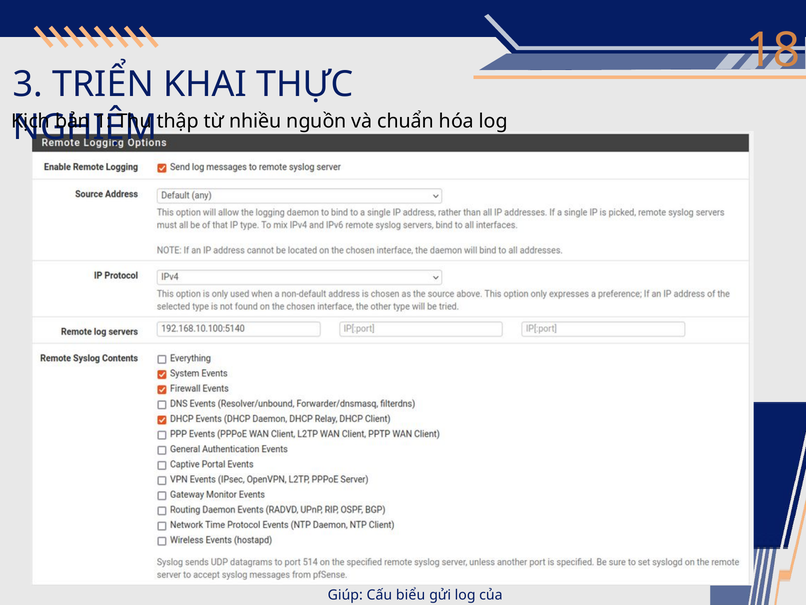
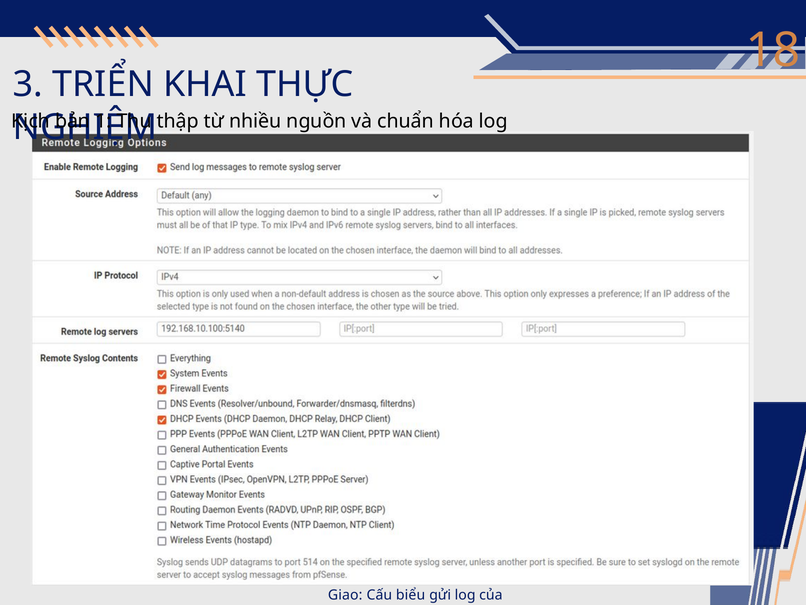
Giúp: Giúp -> Giao (345, 595)
